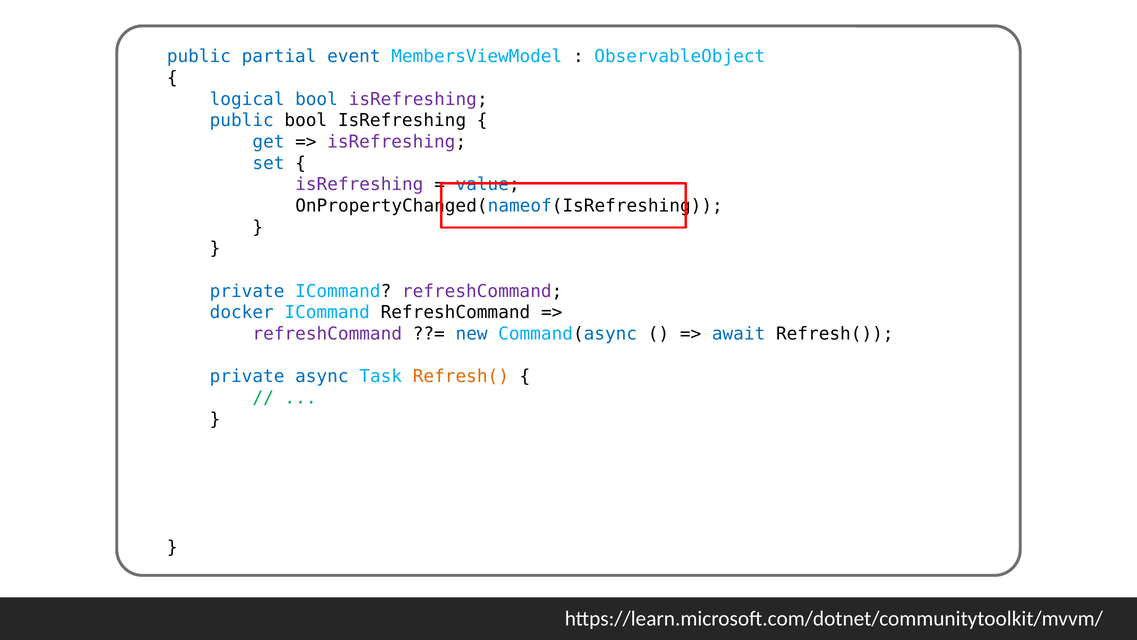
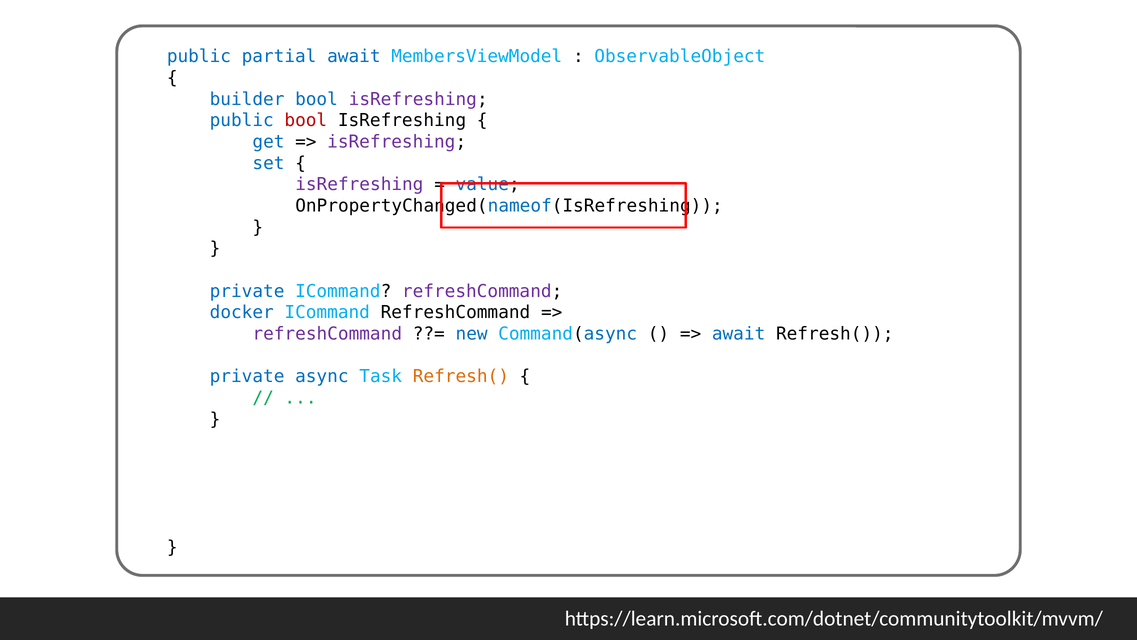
partial event: event -> await (354, 56)
logical: logical -> builder (247, 99)
bool colour: black -> red (306, 120)
